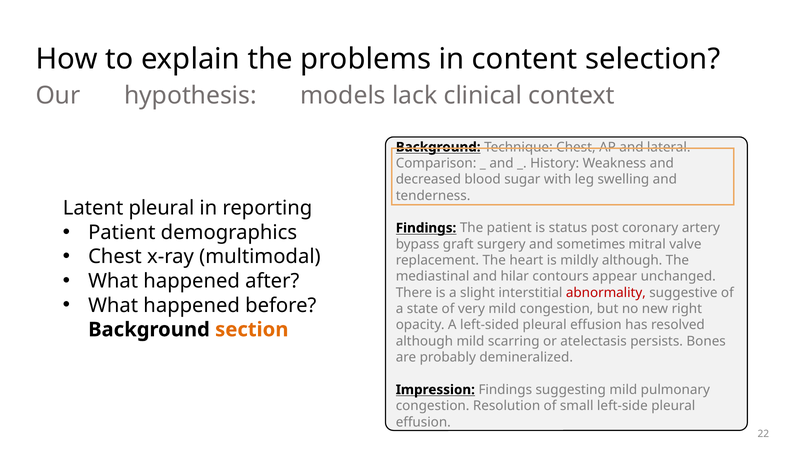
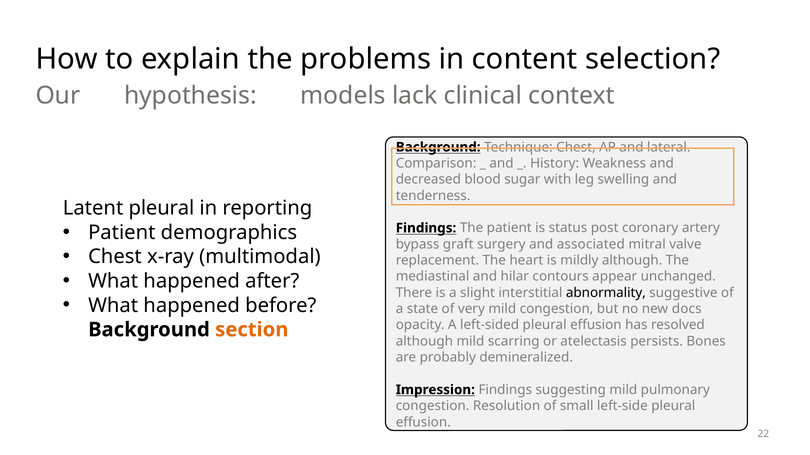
sometimes: sometimes -> associated (591, 245)
abnormality colour: red -> black (606, 293)
right: right -> docs (687, 309)
